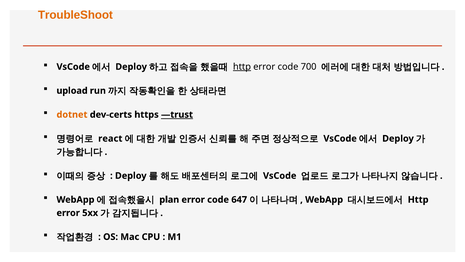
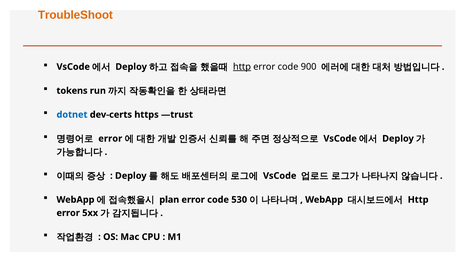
700: 700 -> 900 (309, 67)
upload: upload -> tokens (72, 91)
dotnet colour: orange -> blue (72, 114)
—trust underline: present -> none (177, 114)
react: react -> error (110, 138)
647: 647 -> 530 (239, 199)
